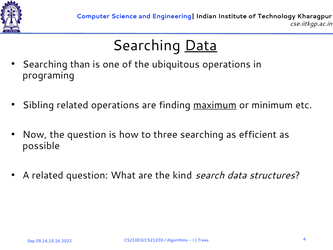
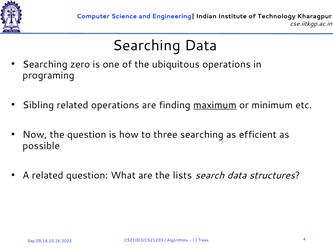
Data underline: present -> none (201, 45)
than: than -> zero (80, 64)
kind: kind -> lists (182, 175)
